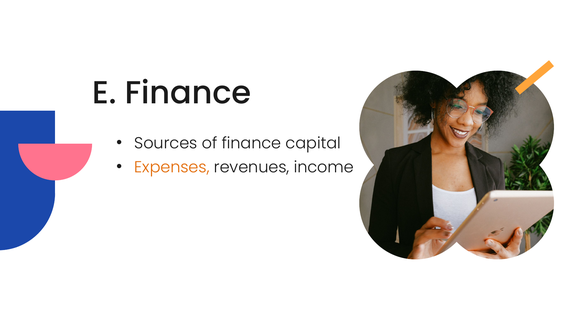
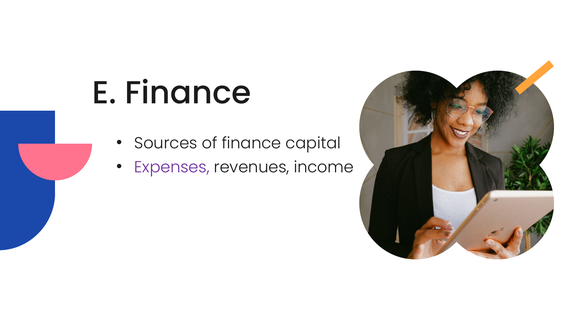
Expenses colour: orange -> purple (172, 167)
